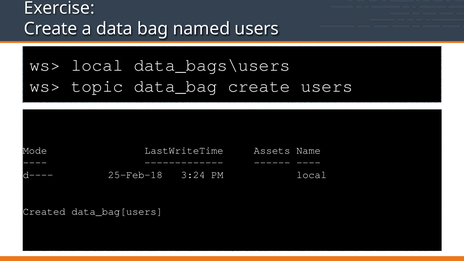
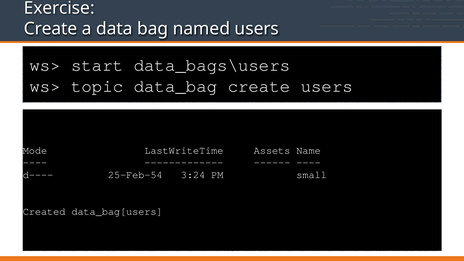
ws> local: local -> start (97, 65)
25-Feb-18: 25-Feb-18 -> 25-Feb-54 (135, 175)
PM local: local -> small (312, 175)
